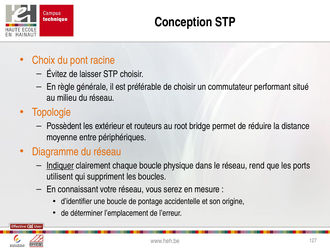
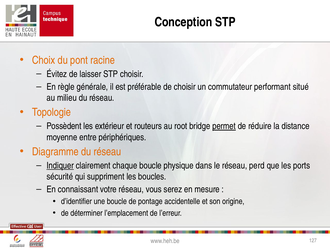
permet underline: none -> present (224, 126)
rend: rend -> perd (257, 165)
utilisent: utilisent -> sécurité (60, 176)
